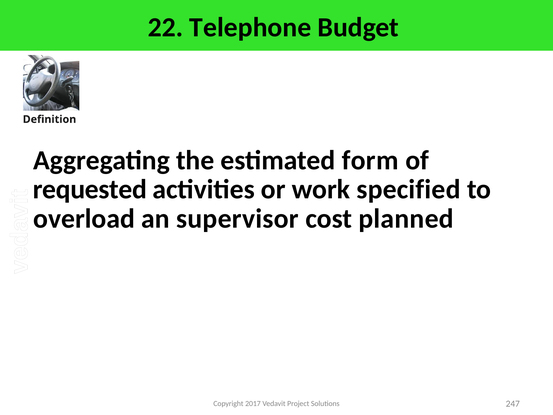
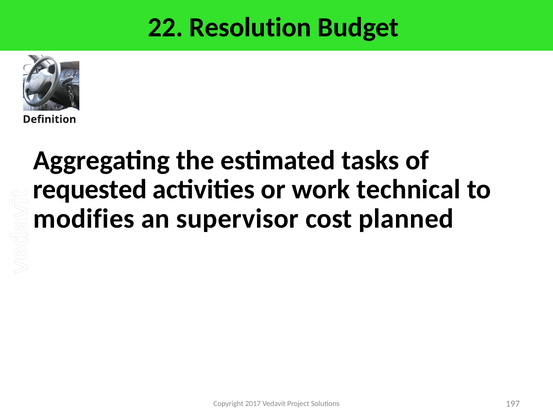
Telephone: Telephone -> Resolution (250, 27)
form: form -> tasks (370, 160)
specified: specified -> technical (409, 189)
overload: overload -> modifies (84, 219)
247: 247 -> 197 (513, 403)
